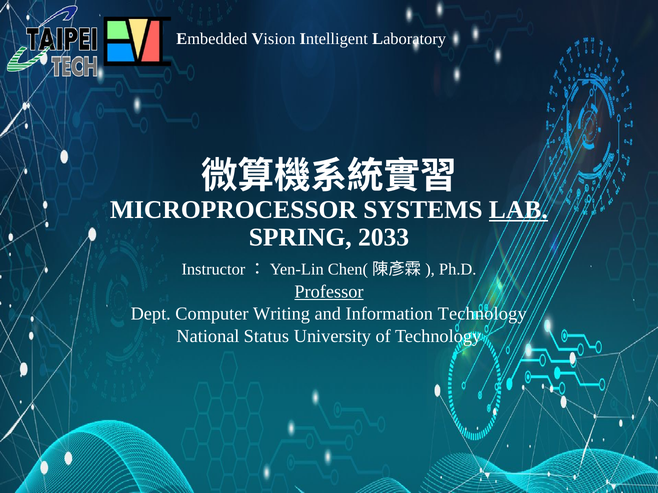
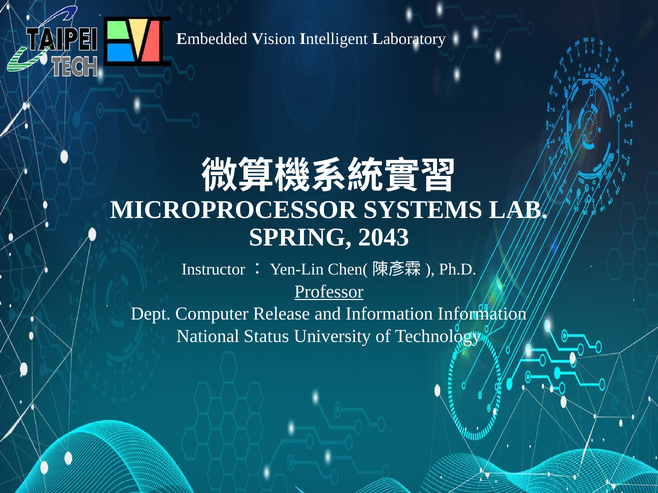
LAB underline: present -> none (518, 210)
2033: 2033 -> 2043 (384, 238)
Writing: Writing -> Release (282, 314)
Information Technology: Technology -> Information (482, 314)
